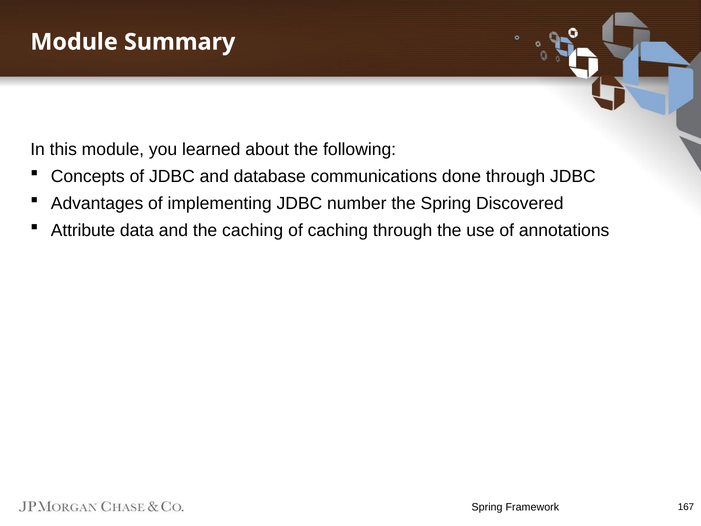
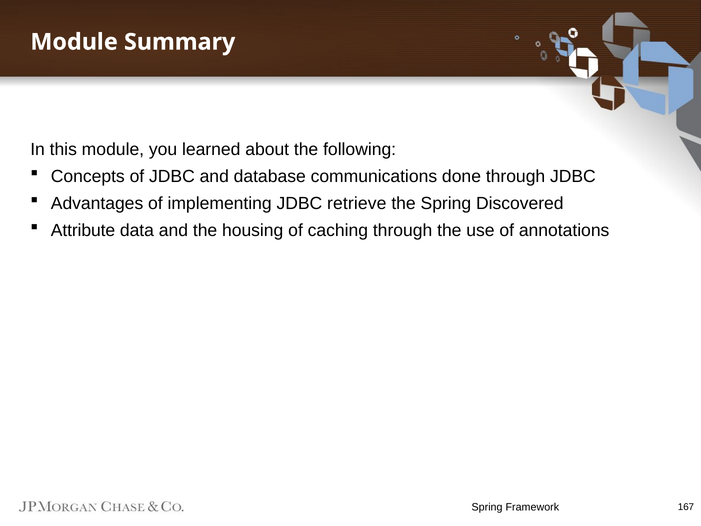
number: number -> retrieve (357, 203)
the caching: caching -> housing (253, 230)
